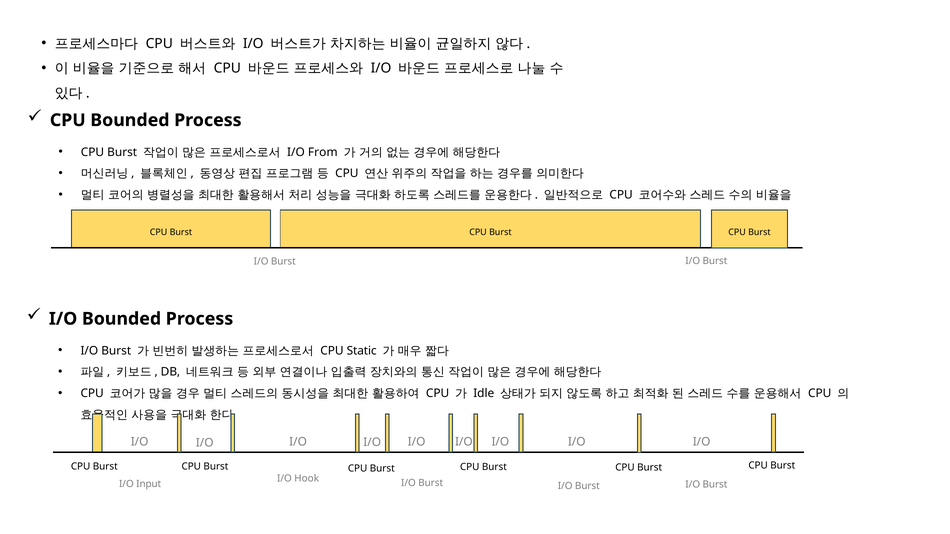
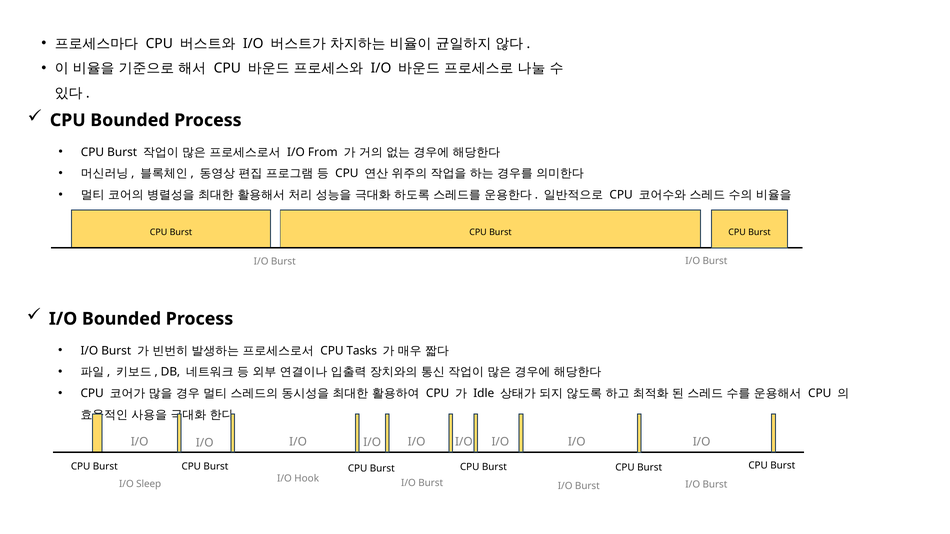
Static: Static -> Tasks (362, 351)
Input: Input -> Sleep (149, 484)
